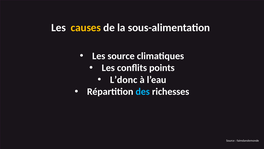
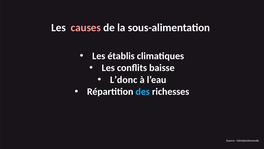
causes colour: yellow -> pink (86, 27)
Les source: source -> établis (121, 56)
points: points -> baisse (162, 68)
